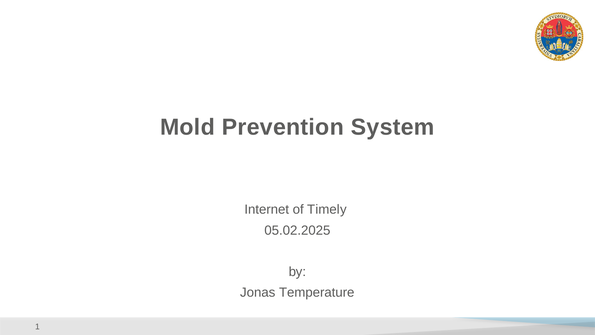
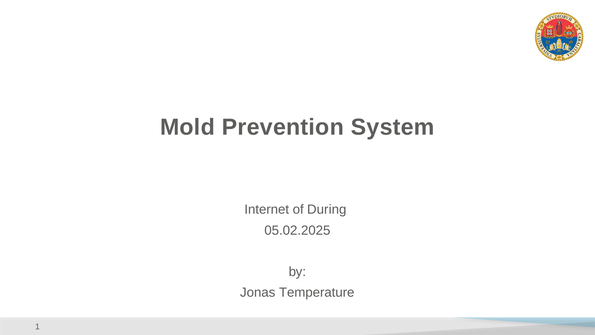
Timely: Timely -> During (327, 209)
